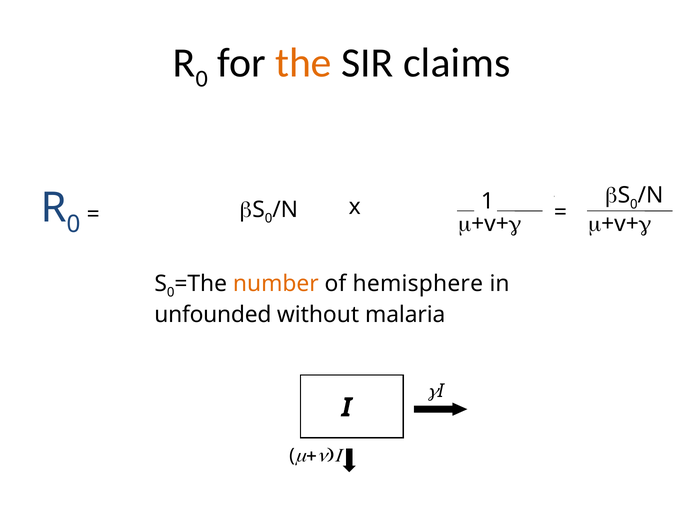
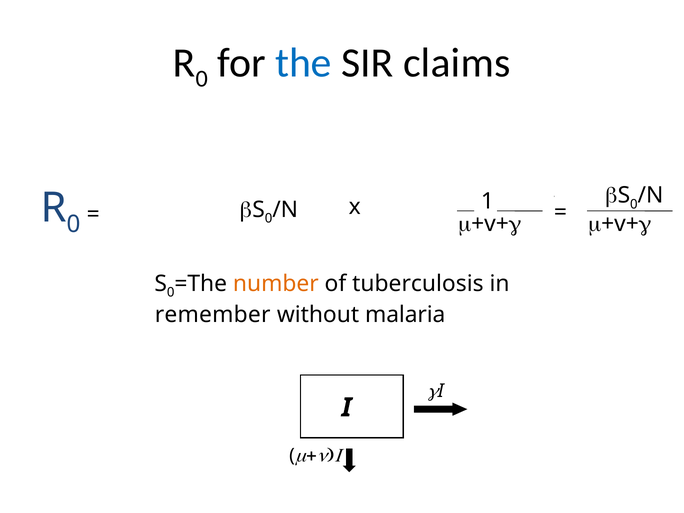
the colour: orange -> blue (303, 63)
hemisphere: hemisphere -> tuberculosis (418, 284)
unfounded: unfounded -> remember (213, 315)
